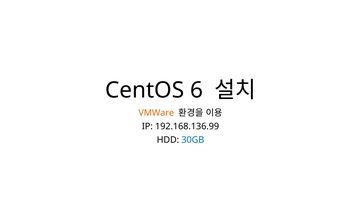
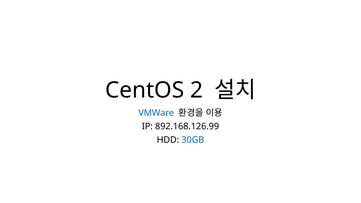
6: 6 -> 2 (197, 90)
VMWare colour: orange -> blue (156, 113)
192.168.136.99: 192.168.136.99 -> 892.168.126.99 (187, 126)
